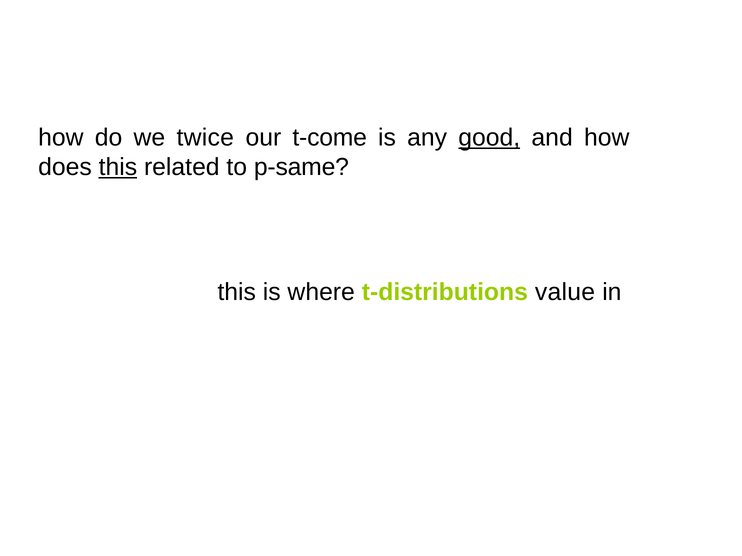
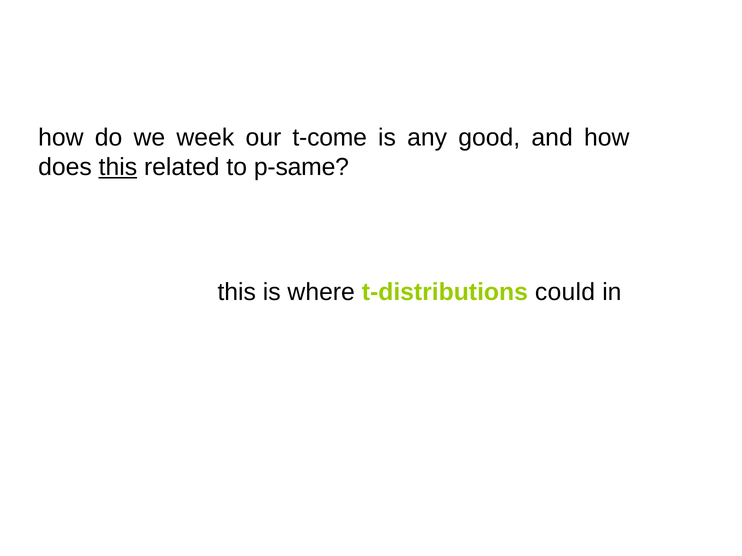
twice: twice -> week (205, 138)
good underline: present -> none (489, 138)
value: value -> could (565, 292)
